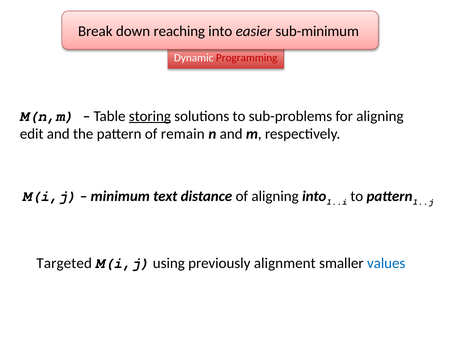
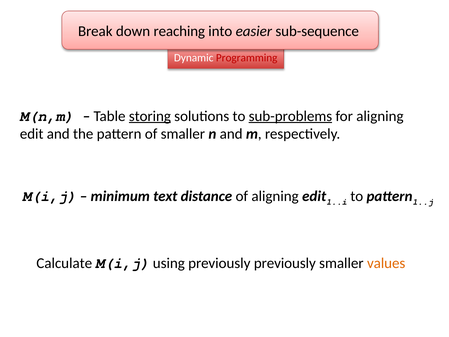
sub-minimum: sub-minimum -> sub-sequence (317, 31)
sub-problems underline: none -> present (290, 116)
of remain: remain -> smaller (183, 134)
of aligning into: into -> edit (314, 196)
Targeted: Targeted -> Calculate (64, 263)
previously alignment: alignment -> previously (285, 263)
values colour: blue -> orange (386, 263)
